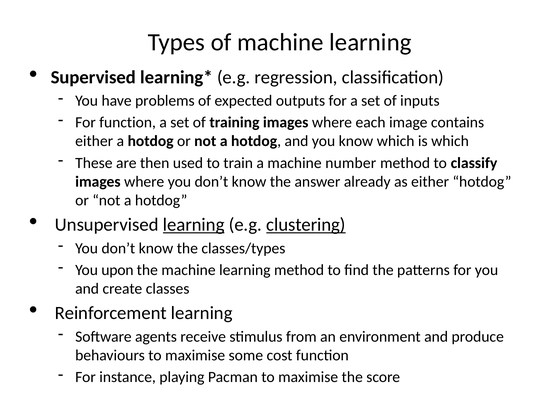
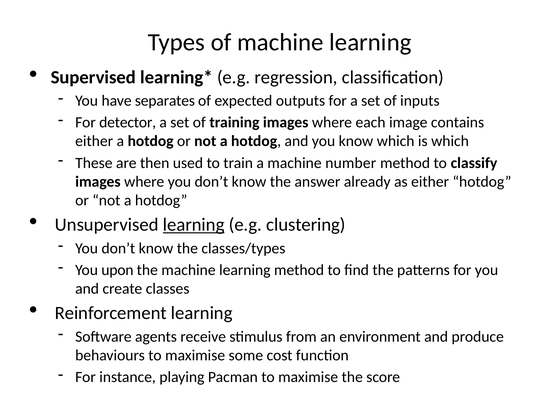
problems: problems -> separates (165, 101)
For function: function -> detector (128, 123)
clustering underline: present -> none (306, 225)
